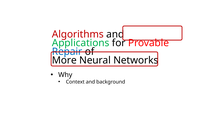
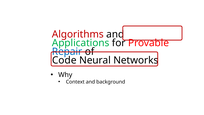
More: More -> Code (64, 60)
